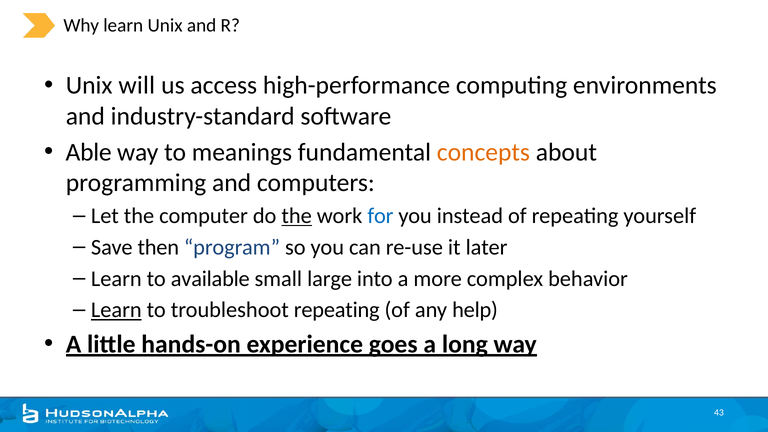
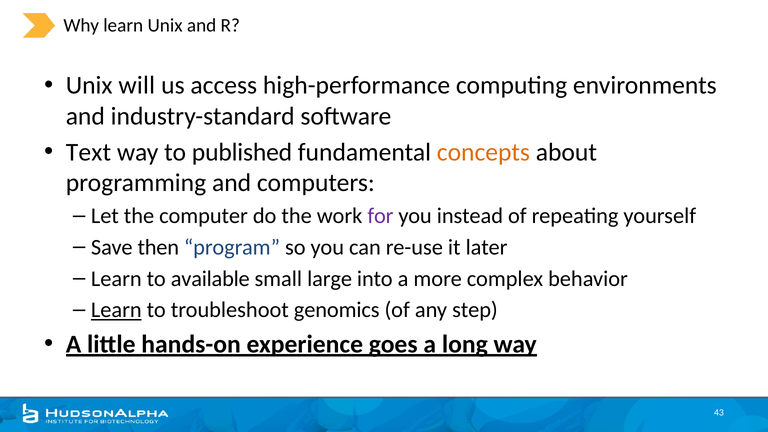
Able: Able -> Text (88, 152)
meanings: meanings -> published (242, 152)
the underline: present -> none (297, 216)
for colour: blue -> purple (380, 216)
troubleshoot repeating: repeating -> genomics (337, 310)
help: help -> step (475, 310)
